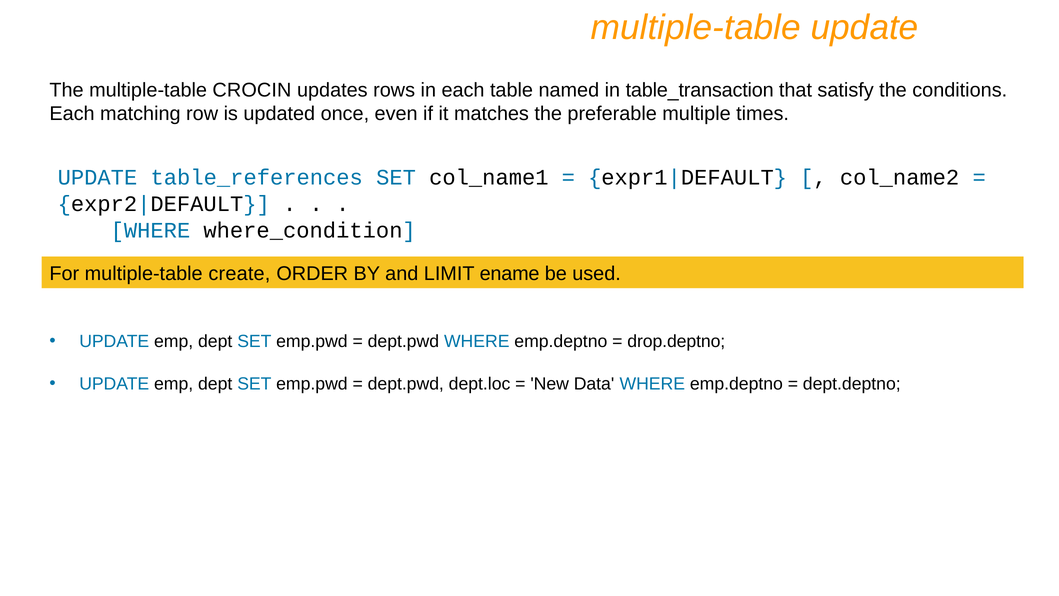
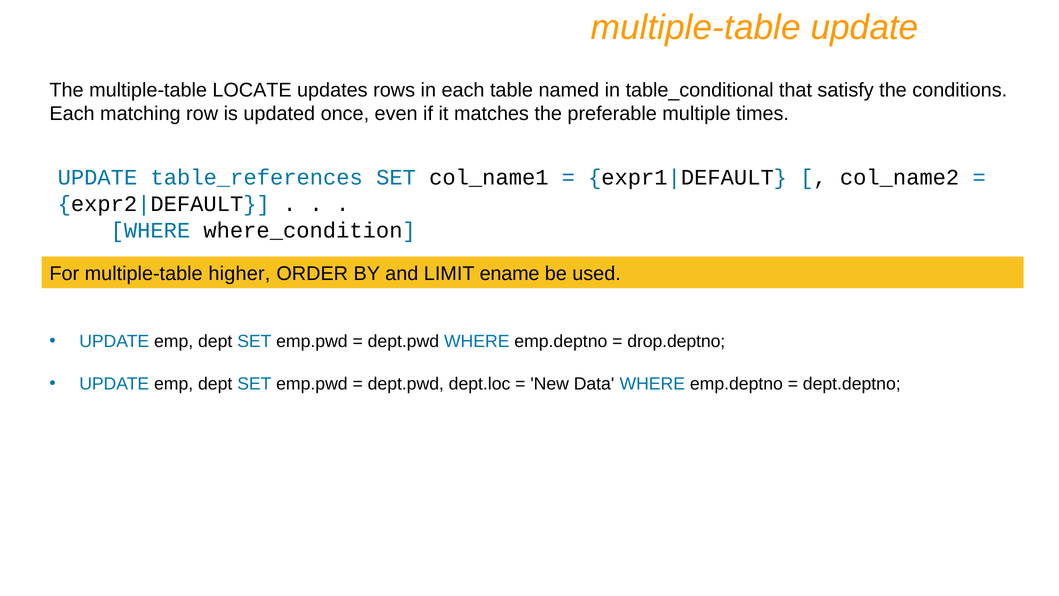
CROCIN: CROCIN -> LOCATE (252, 90)
table_transaction: table_transaction -> table_conditional (700, 90)
create: create -> higher (239, 274)
